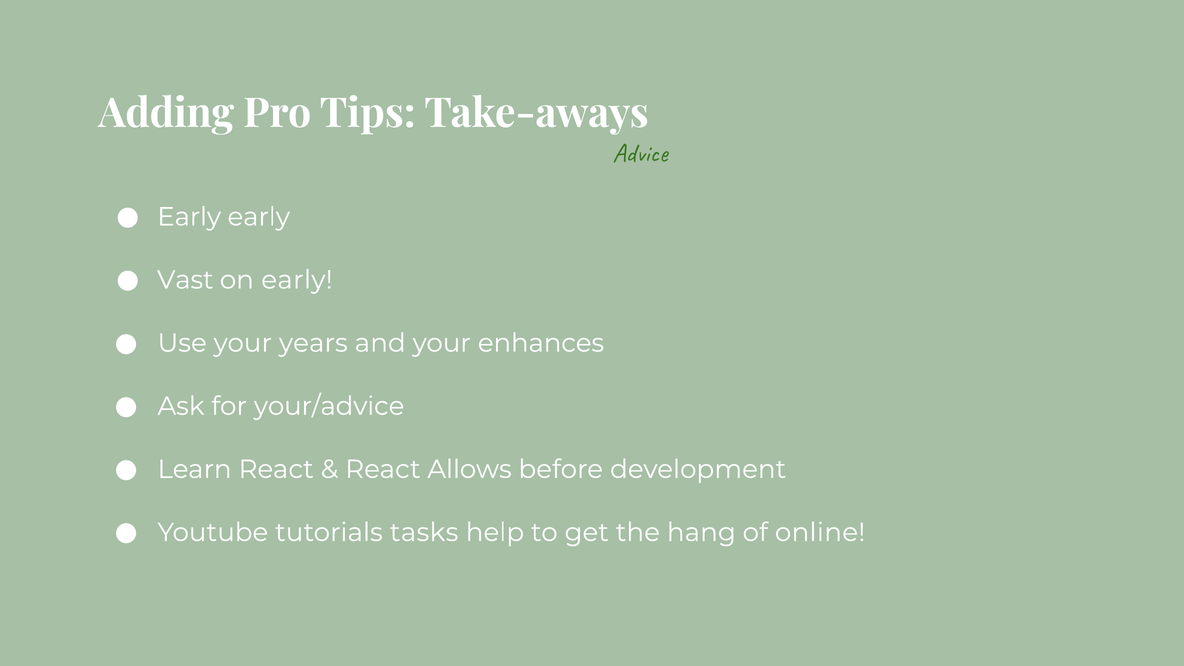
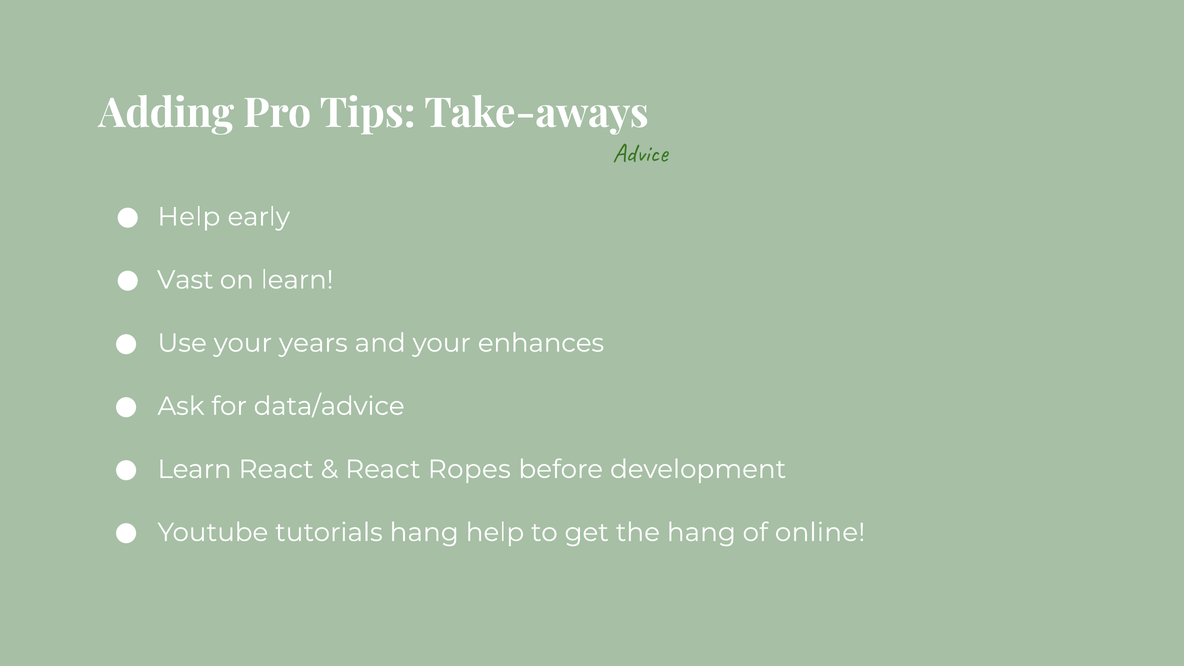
Early: Early -> Help (189, 217)
on early: early -> learn (297, 280)
your/advice: your/advice -> data/advice (329, 406)
Allows: Allows -> Ropes (469, 469)
tutorials tasks: tasks -> hang (424, 532)
